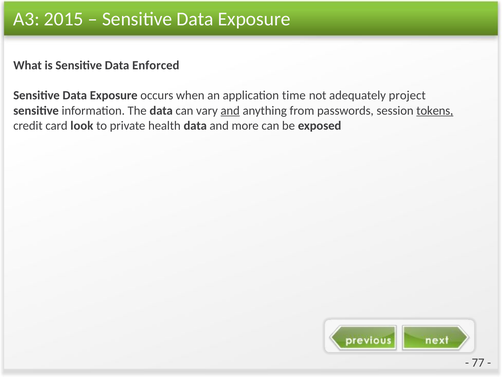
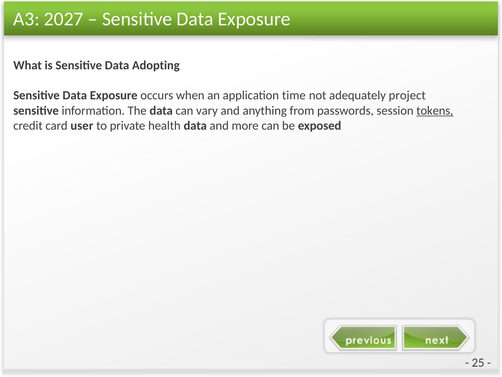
2015: 2015 -> 2027 (64, 19)
Enforced: Enforced -> Adopting (156, 65)
and underline: present -> none (230, 110)
look: look -> user (82, 125)
77: 77 -> 25 (478, 362)
